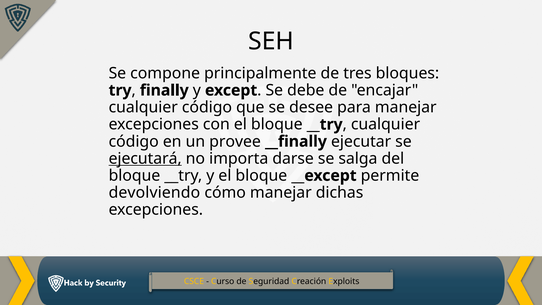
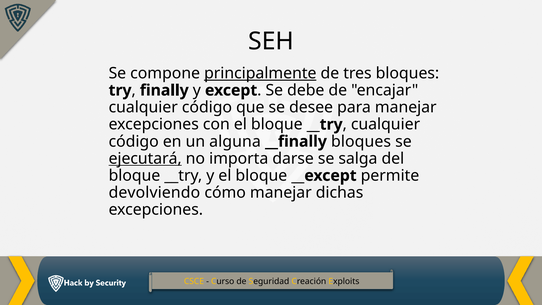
principalmente underline: none -> present (260, 73)
provee: provee -> alguna (235, 141)
__finally ejecutar: ejecutar -> bloques (361, 141)
